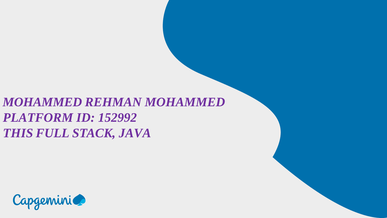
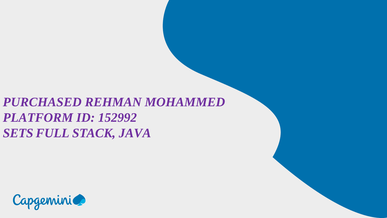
MOHAMMED: MOHAMMED -> PURCHASED (42, 102)
THIS: THIS -> SETS (18, 133)
